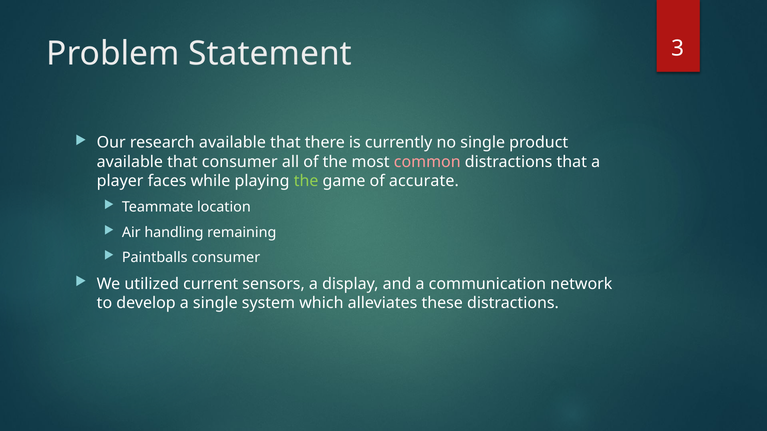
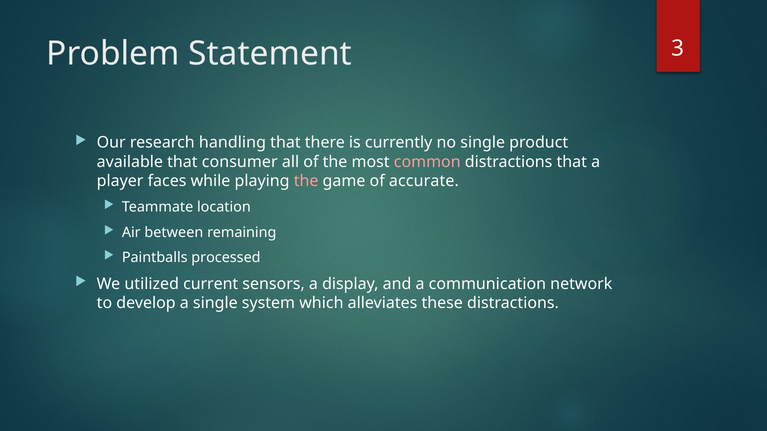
research available: available -> handling (232, 143)
the colour: light green -> pink (306, 181)
handling: handling -> between (174, 233)
Paintballs consumer: consumer -> processed (226, 258)
